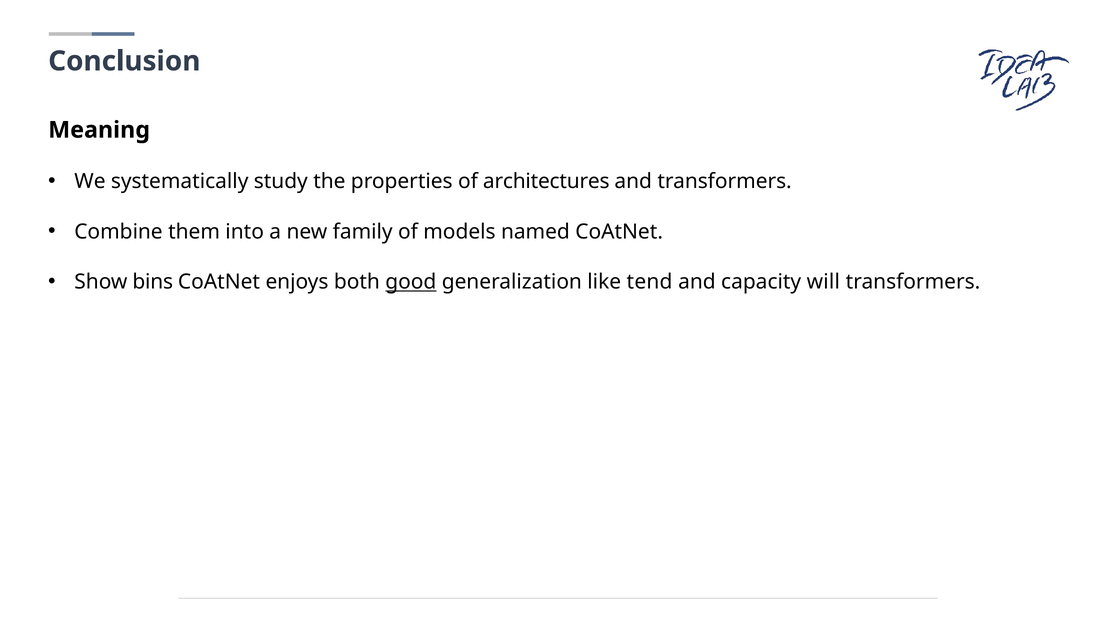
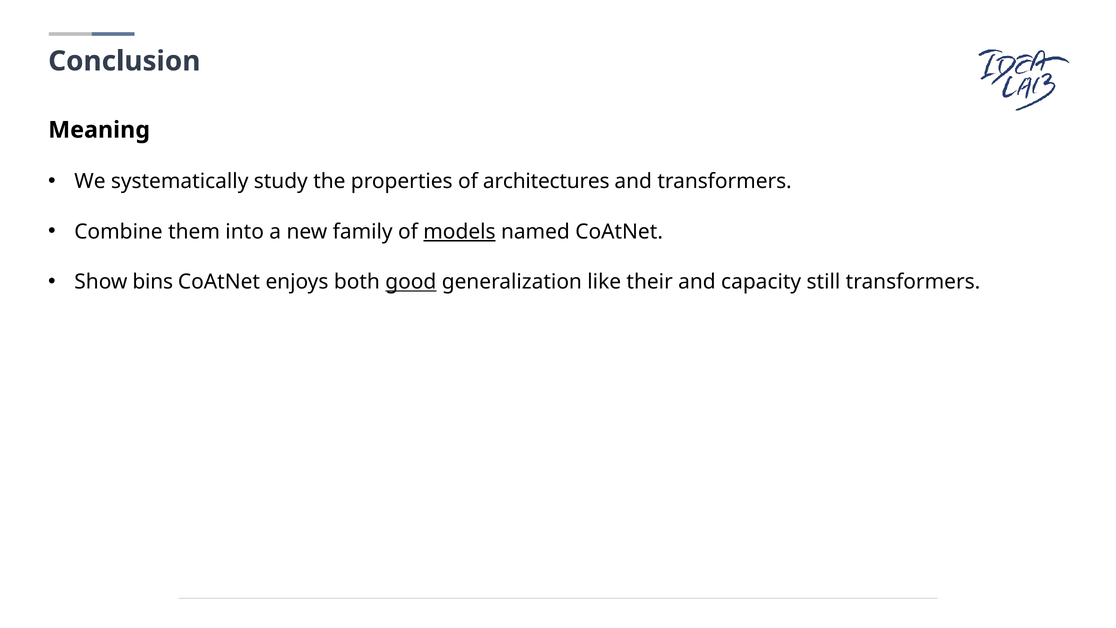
models underline: none -> present (459, 232)
tend: tend -> their (650, 282)
will: will -> still (823, 282)
